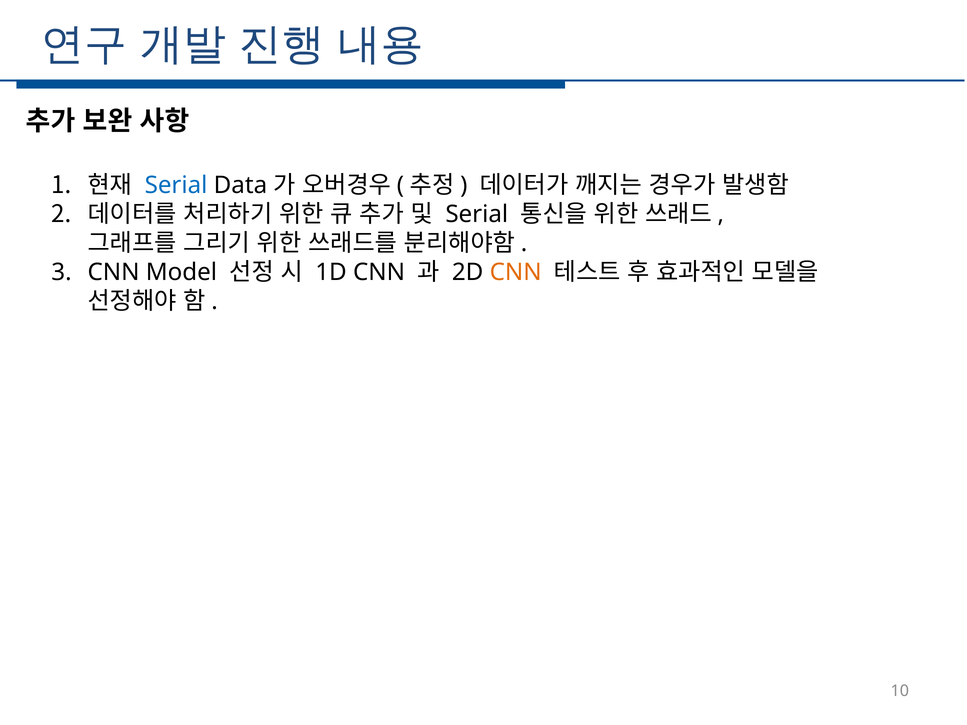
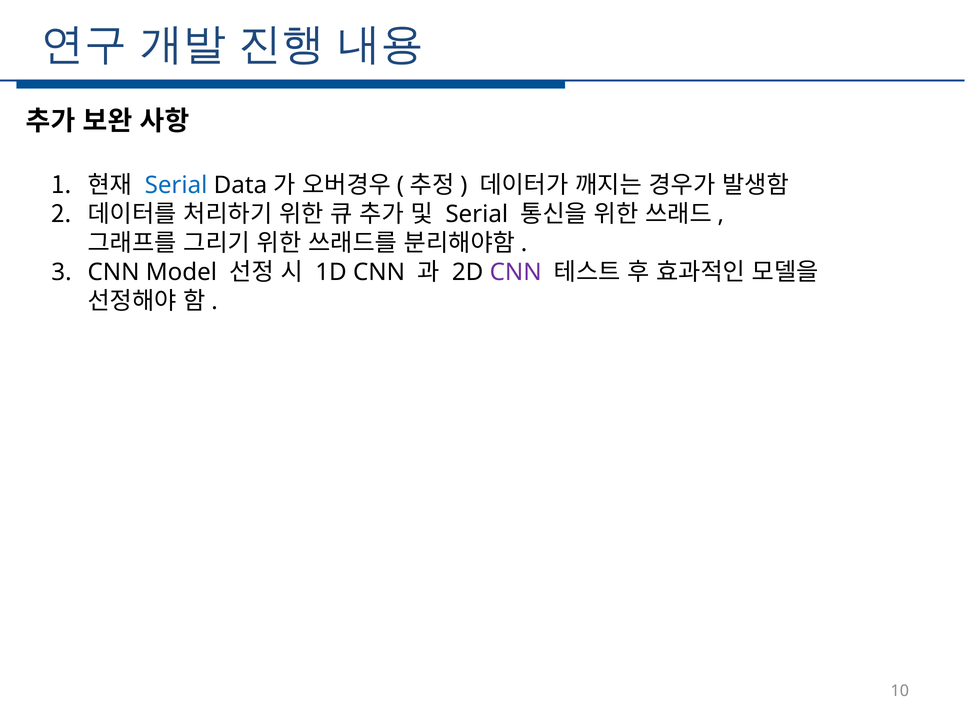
CNN colour: orange -> purple (516, 273)
